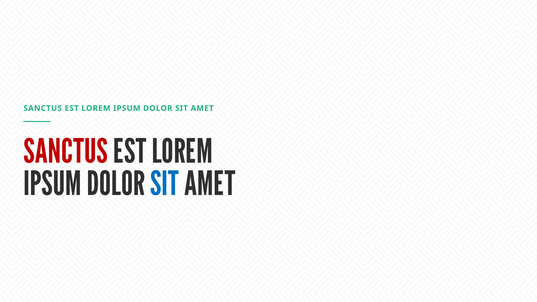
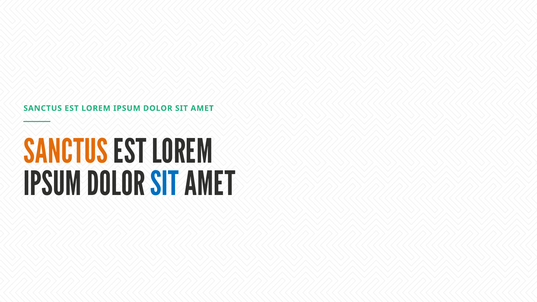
SANCTUS colour: red -> orange (66, 152)
